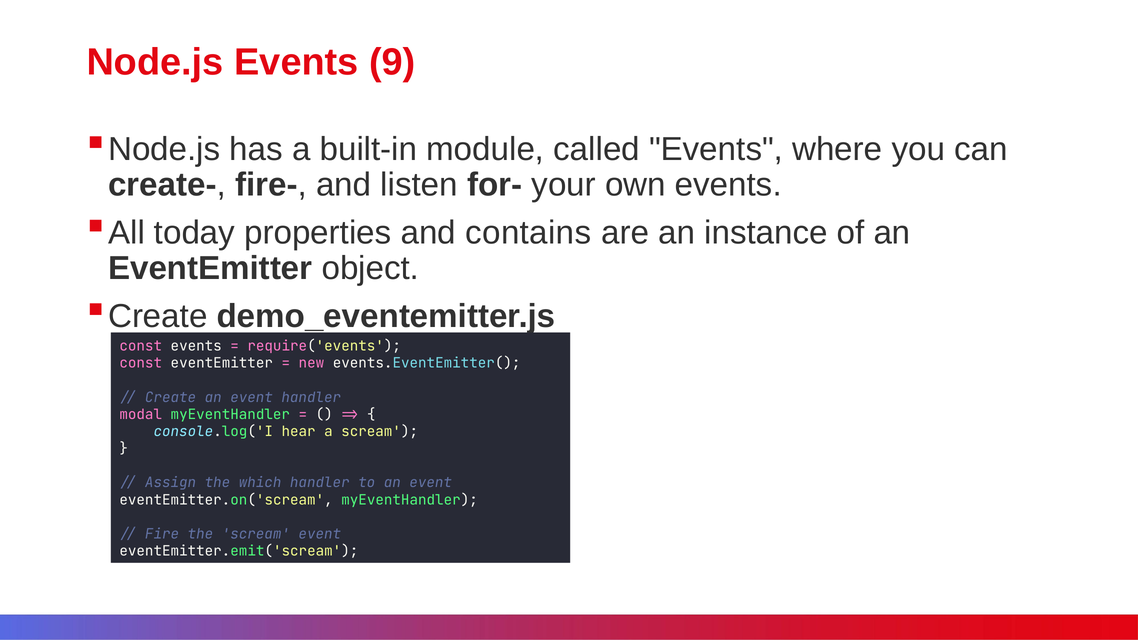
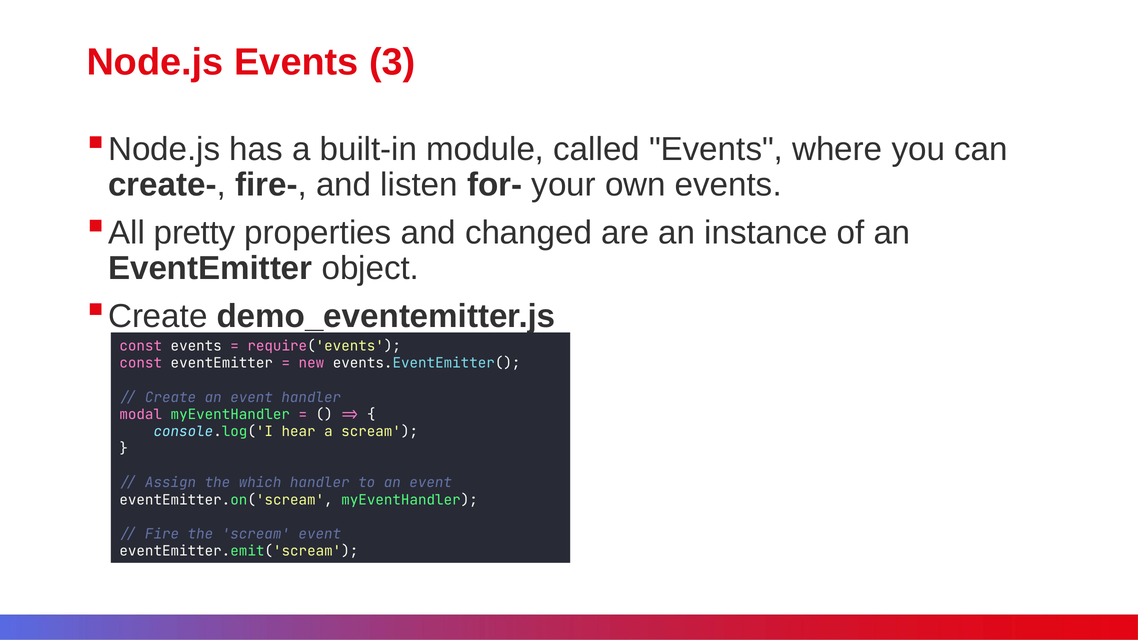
9: 9 -> 3 (392, 62)
today: today -> pretty (195, 233)
contains: contains -> changed (529, 233)
